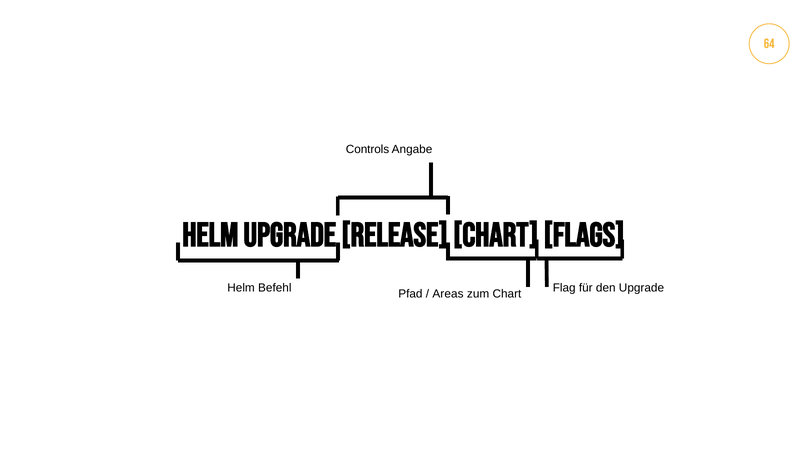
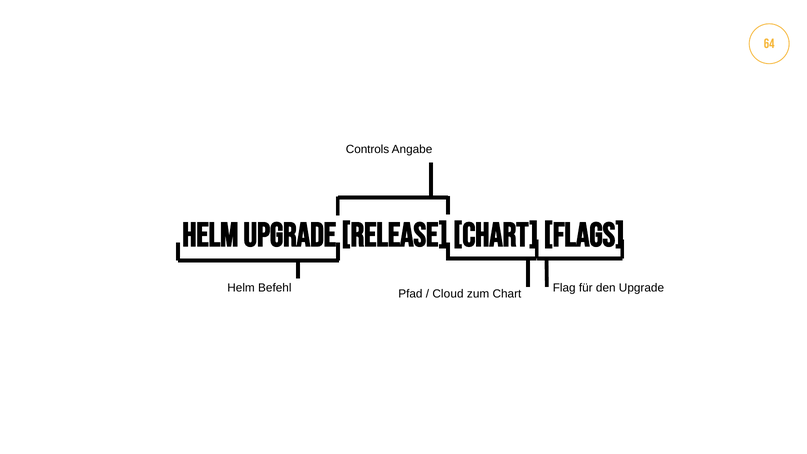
Areas: Areas -> Cloud (448, 294)
